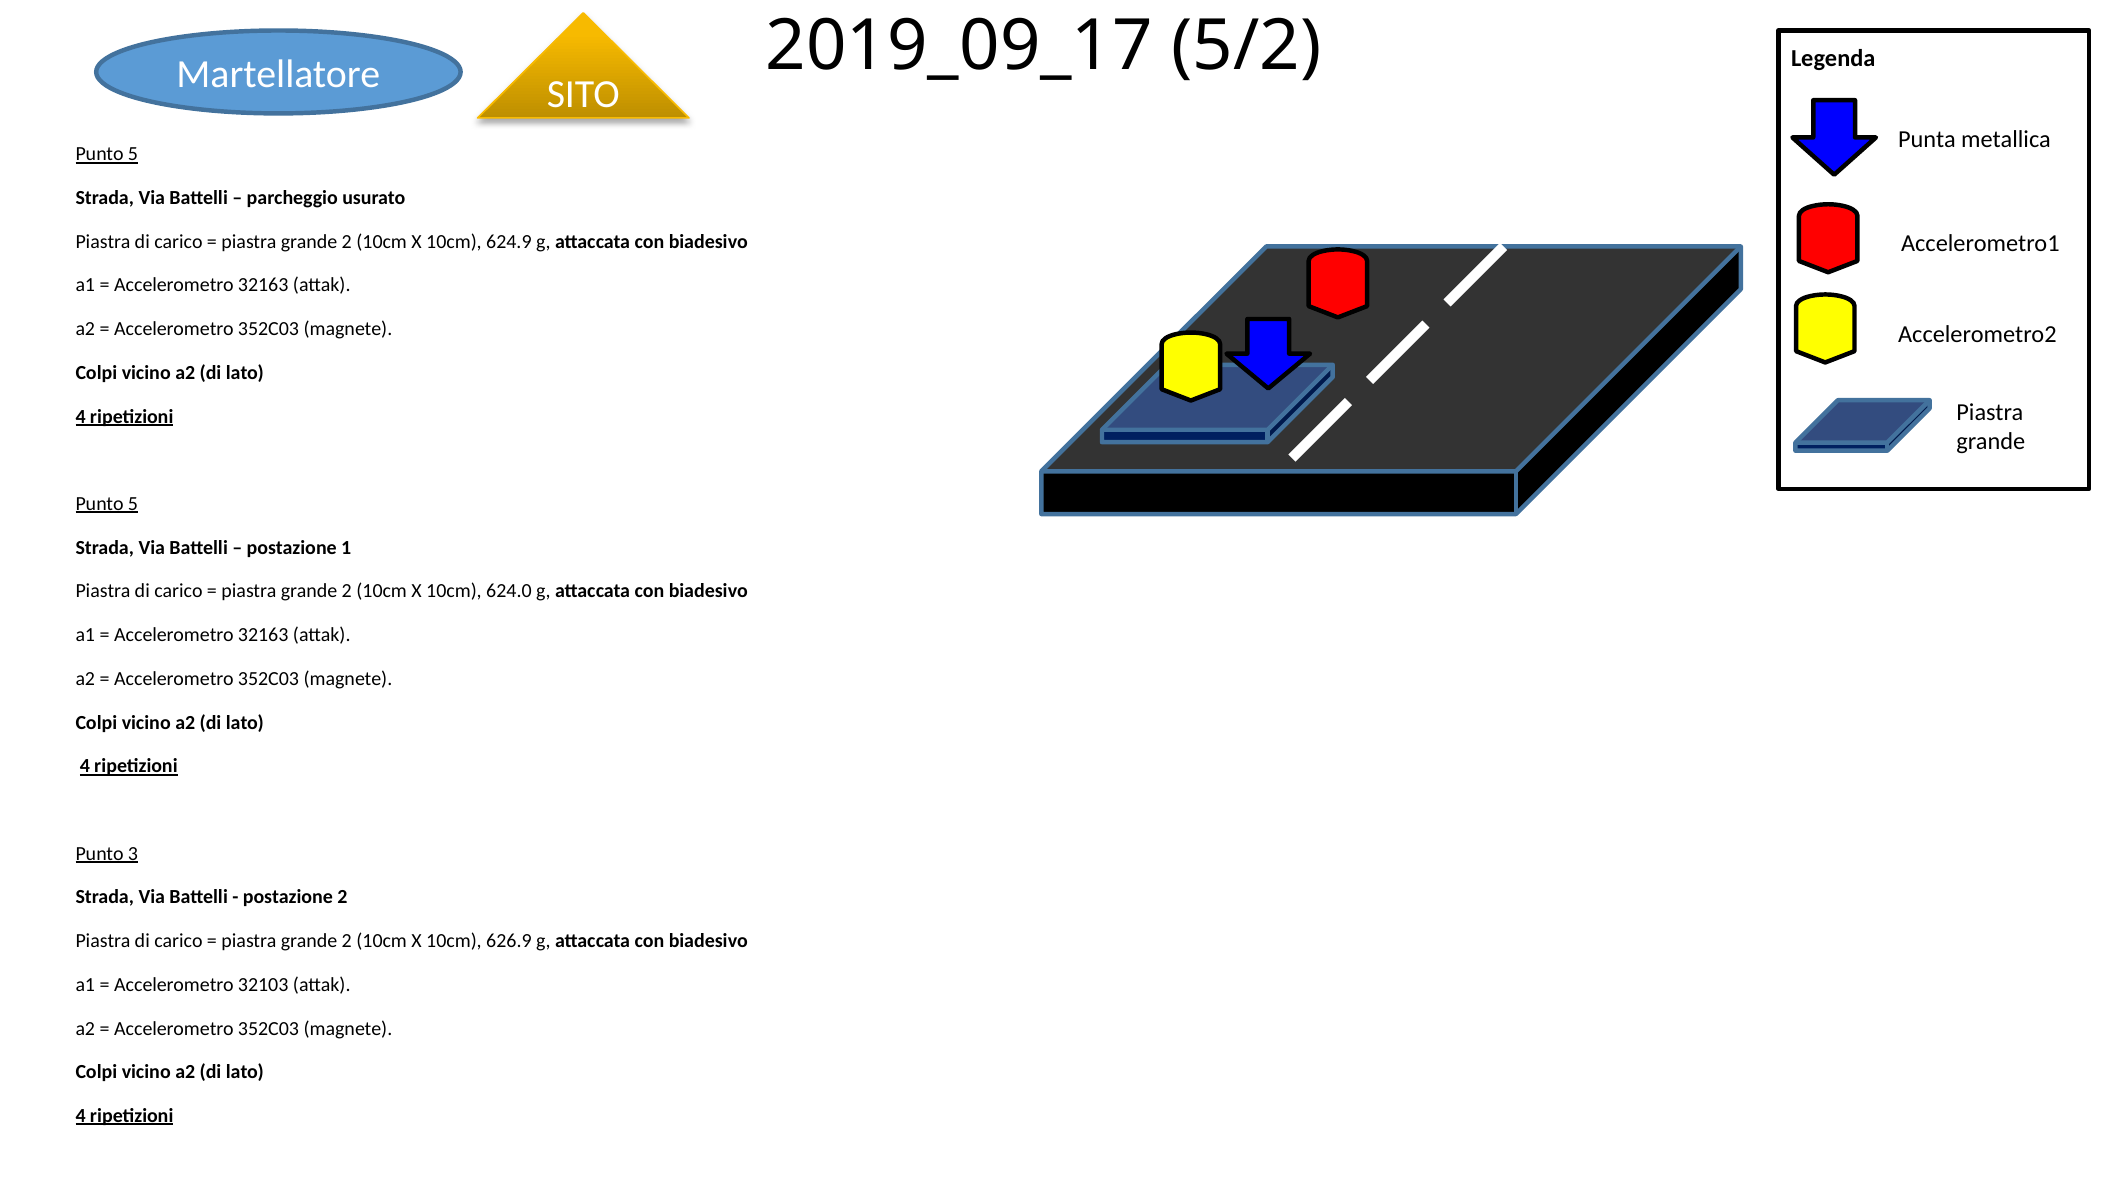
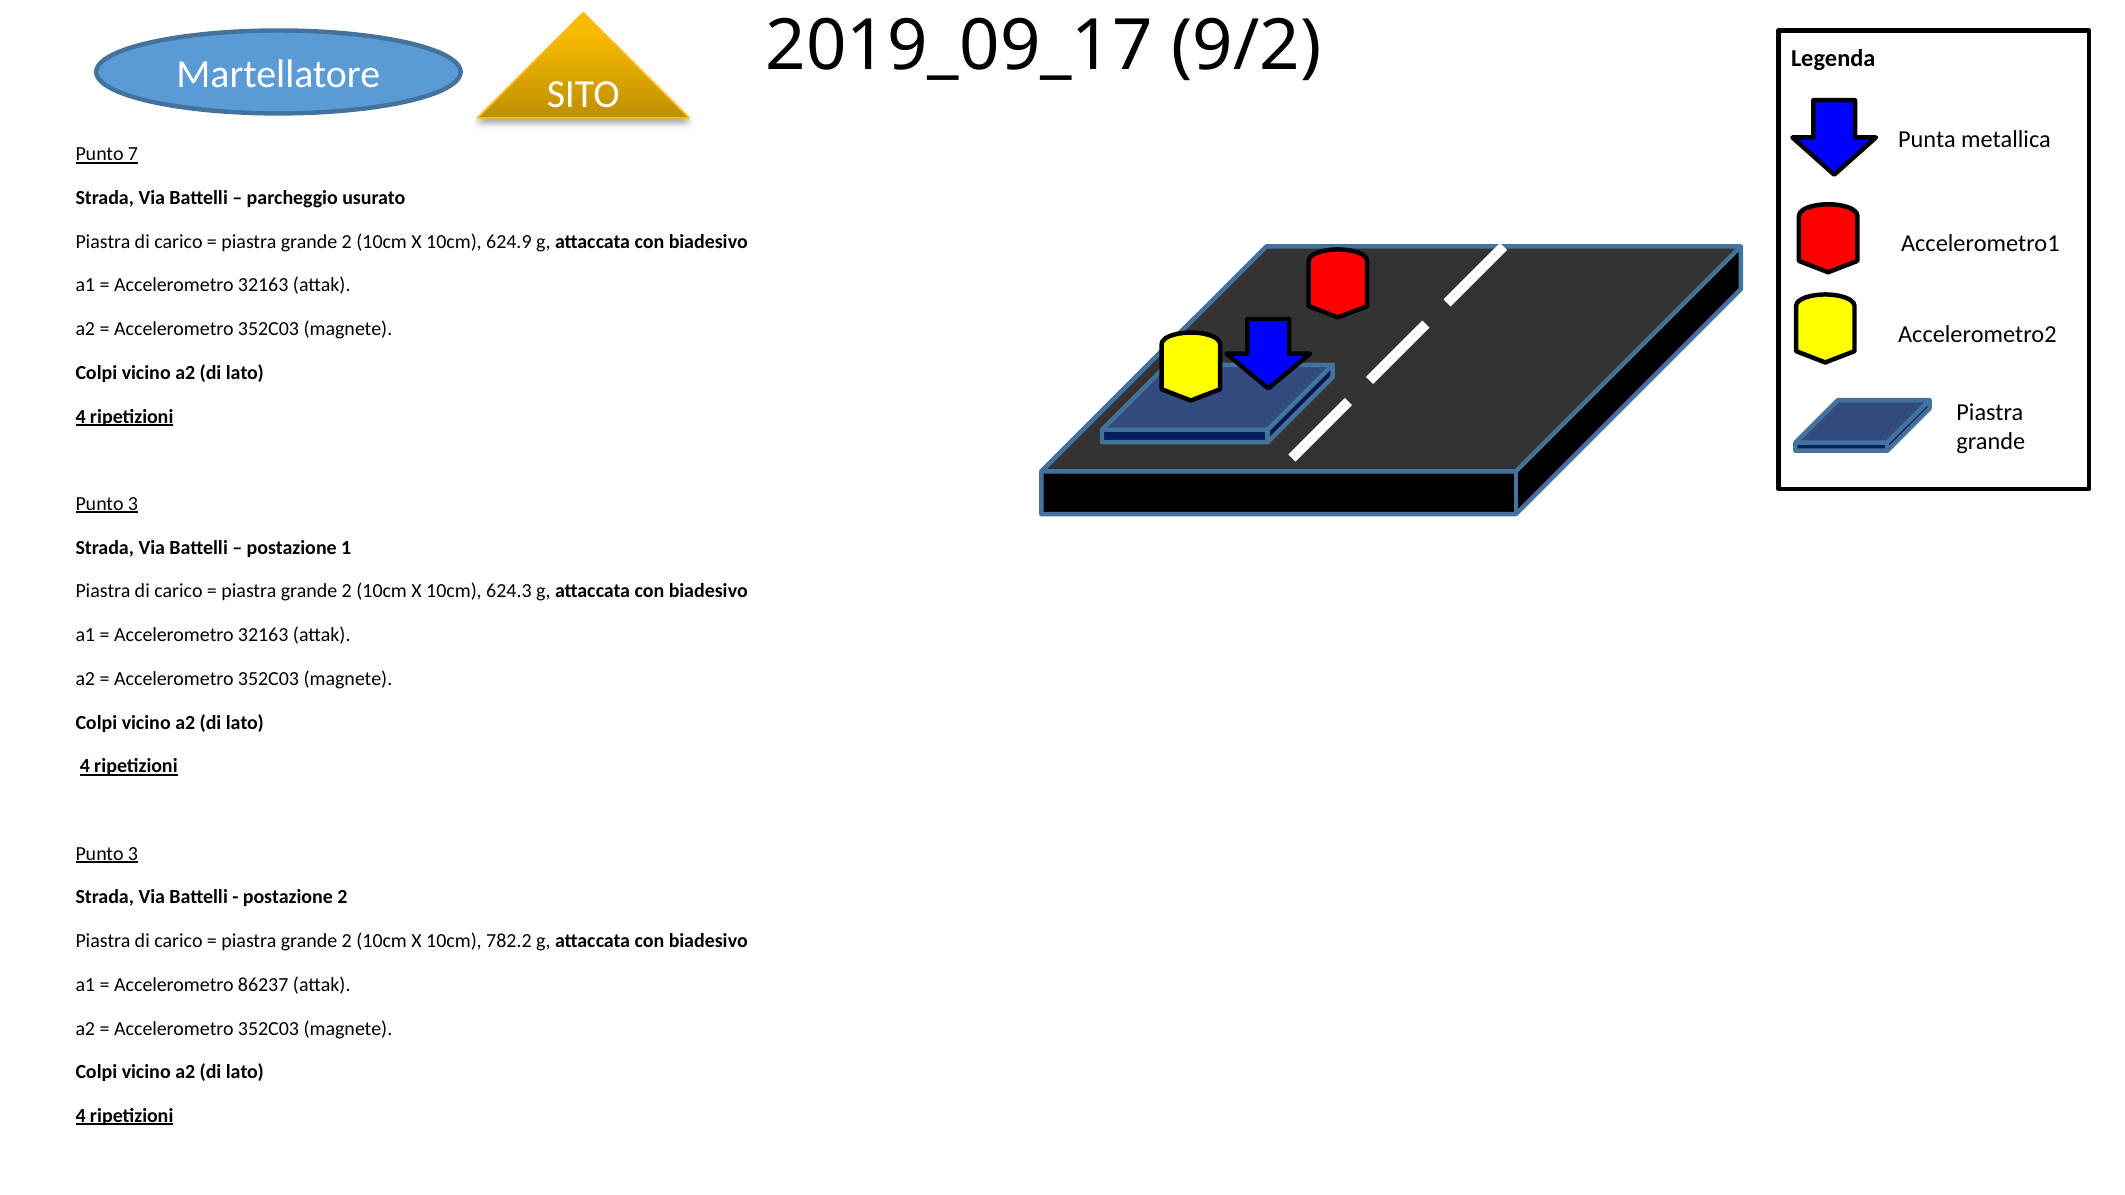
5/2: 5/2 -> 9/2 (1246, 46)
5: 5 -> 7 (133, 154)
5: 5 -> 3 (133, 504)
624.0: 624.0 -> 624.3 (509, 591)
626.9: 626.9 -> 782.2 (509, 941)
32103: 32103 -> 86237 (263, 985)
